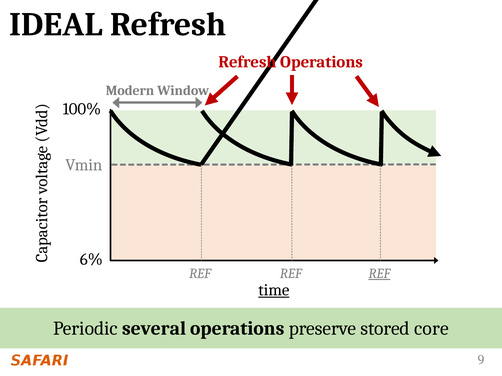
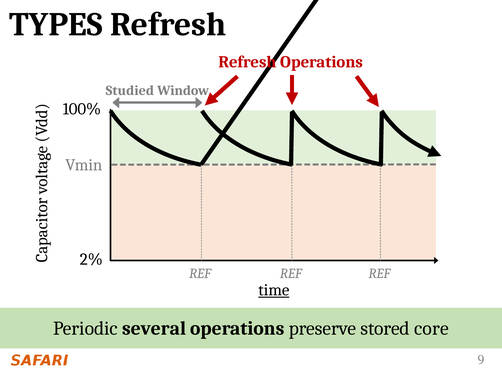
IDEAL: IDEAL -> TYPES (56, 24)
Modern: Modern -> Studied (130, 91)
6%: 6% -> 2% (91, 260)
REF underline: present -> none (379, 274)
